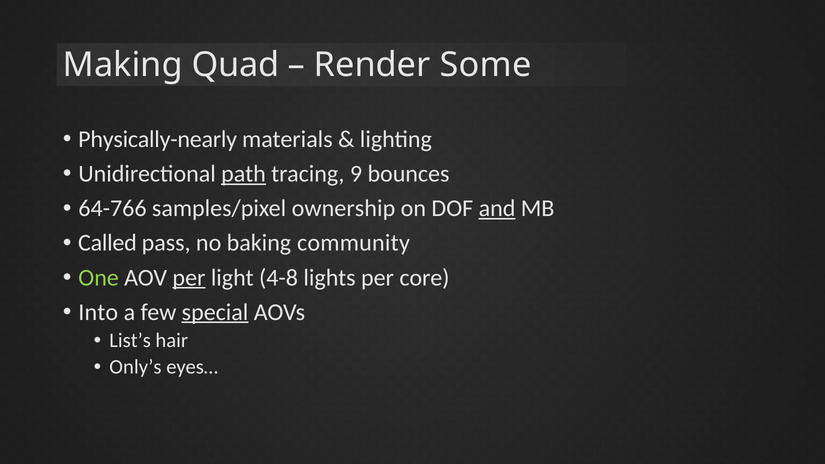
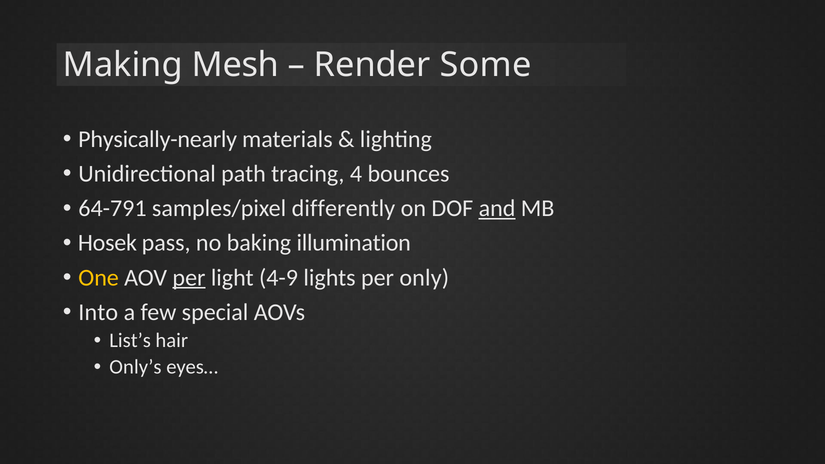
Quad: Quad -> Mesh (235, 65)
path underline: present -> none (244, 174)
9: 9 -> 4 (356, 174)
64-766: 64-766 -> 64-791 (112, 209)
ownership: ownership -> differently (343, 209)
Called: Called -> Hosek (107, 243)
community: community -> illumination (354, 243)
One colour: light green -> yellow (99, 278)
4-8: 4-8 -> 4-9 (279, 278)
core: core -> only (424, 278)
special underline: present -> none (215, 312)
